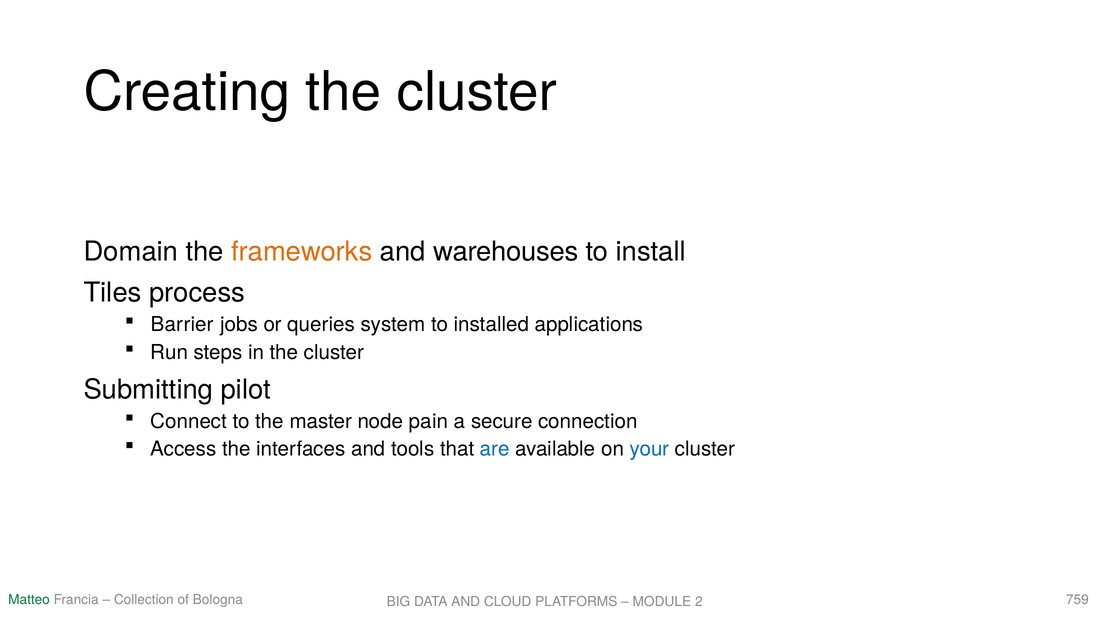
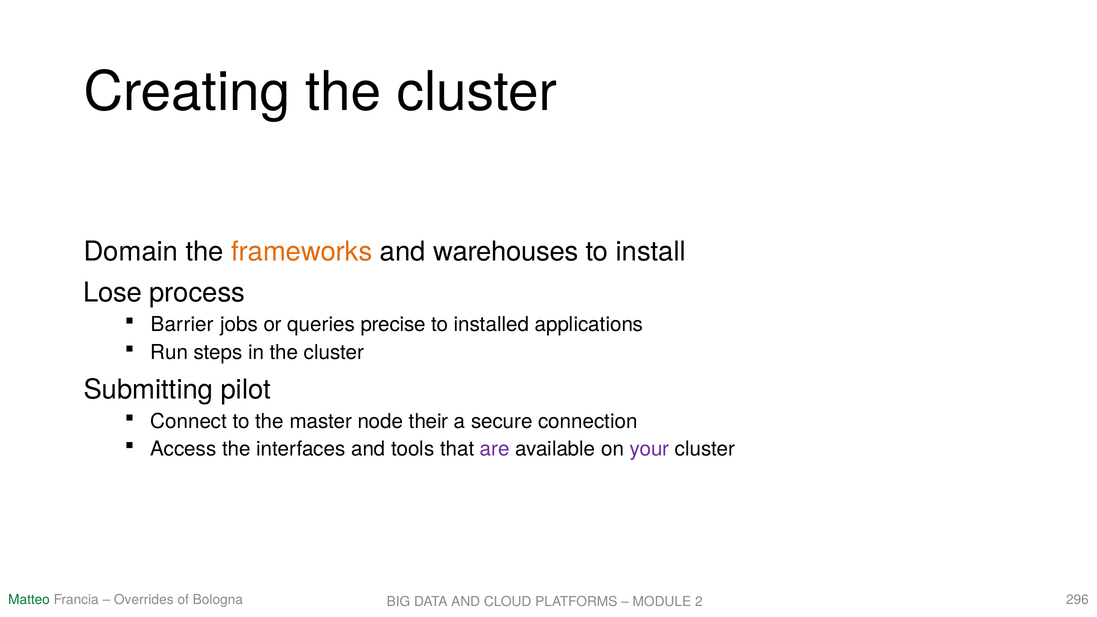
Tiles: Tiles -> Lose (113, 293)
system: system -> precise (393, 324)
pain: pain -> their (429, 421)
are colour: blue -> purple (495, 449)
your colour: blue -> purple (650, 449)
Collection: Collection -> Overrides (144, 600)
759: 759 -> 296 (1077, 600)
